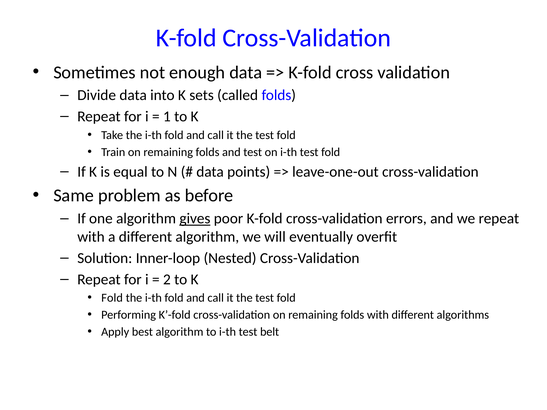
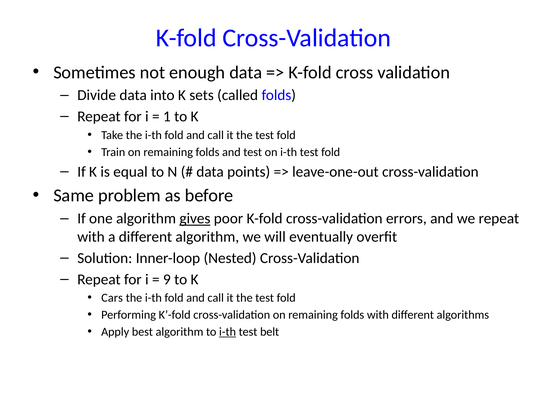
2: 2 -> 9 (167, 280)
Fold: Fold -> Cars (112, 298)
i-th underline: none -> present (228, 332)
